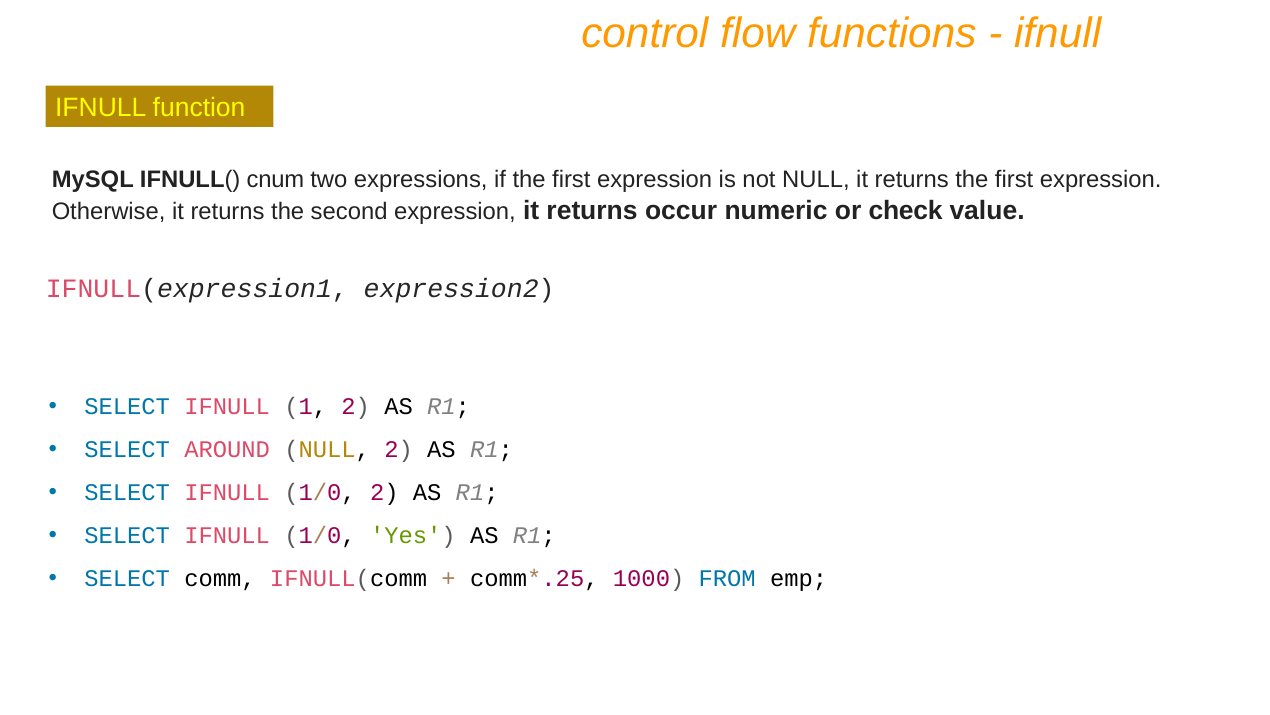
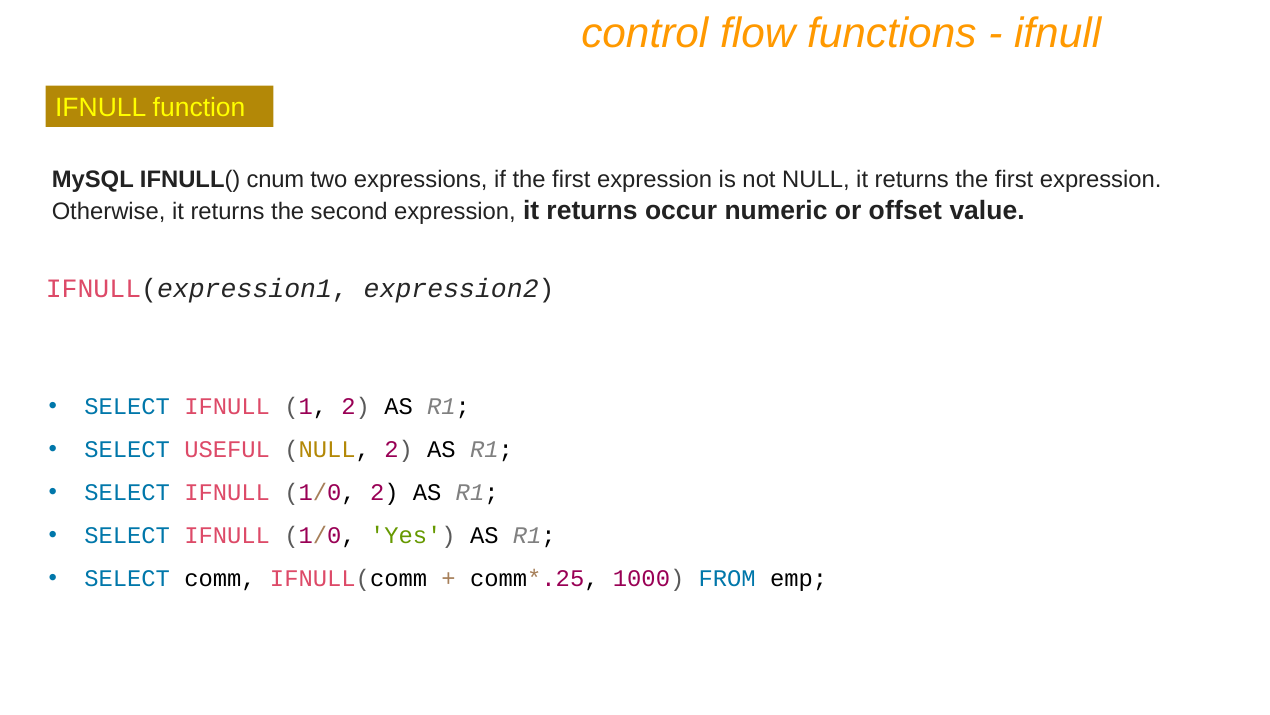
check: check -> offset (905, 210)
AROUND: AROUND -> USEFUL (227, 449)
